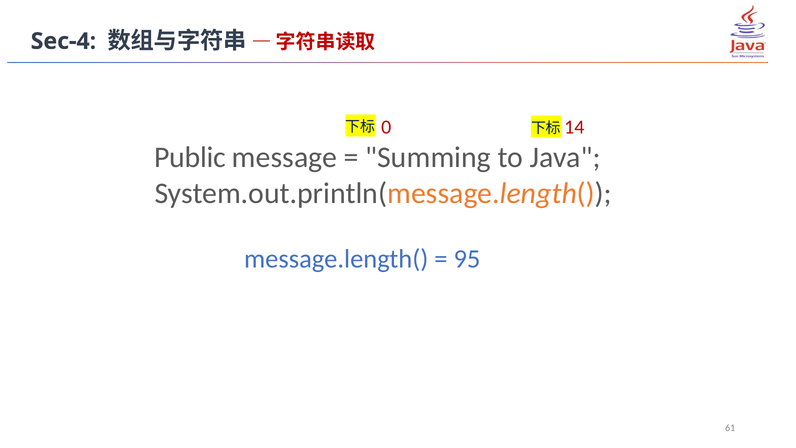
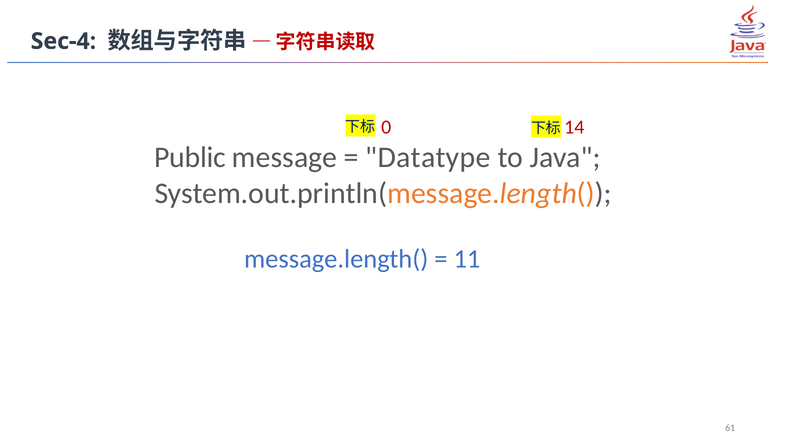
Summing: Summing -> Datatype (428, 157)
95: 95 -> 11 (467, 259)
